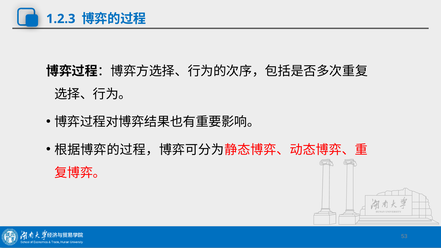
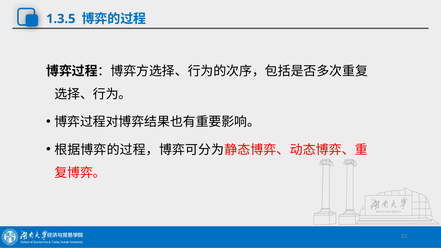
1.2.3: 1.2.3 -> 1.3.5 (61, 19)
